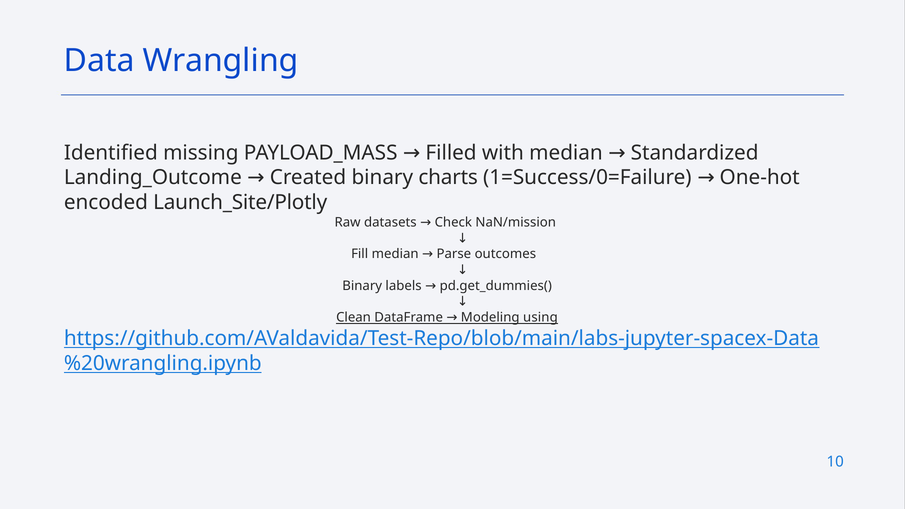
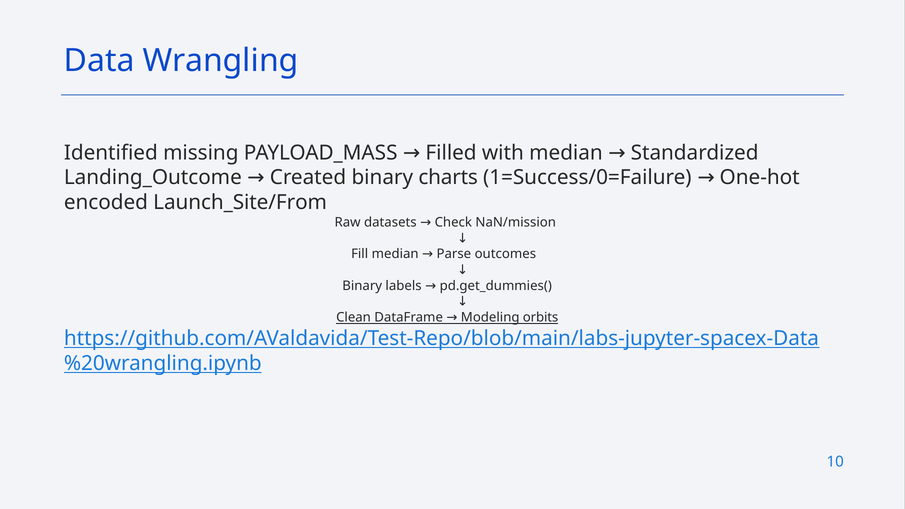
Launch_Site/Plotly: Launch_Site/Plotly -> Launch_Site/From (240, 203)
using: using -> orbits (541, 317)
